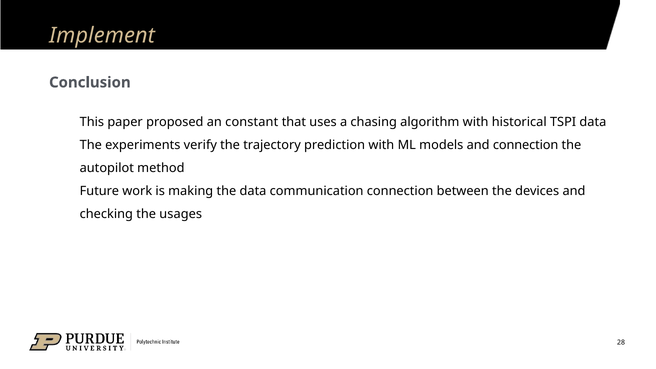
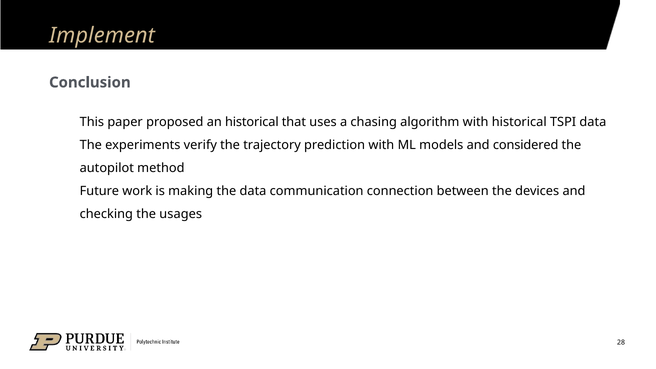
an constant: constant -> historical (252, 122)
and connection: connection -> considered (526, 145)
